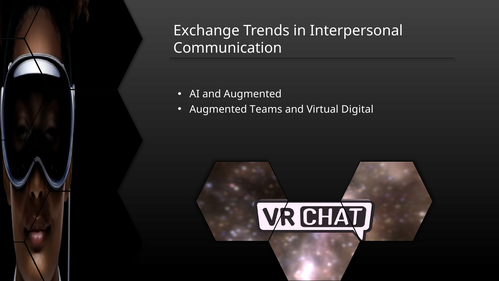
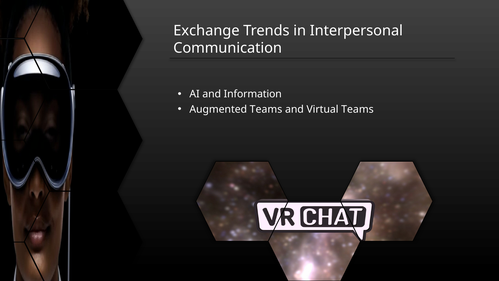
and Augmented: Augmented -> Information (253, 94)
Virtual Digital: Digital -> Teams (357, 109)
